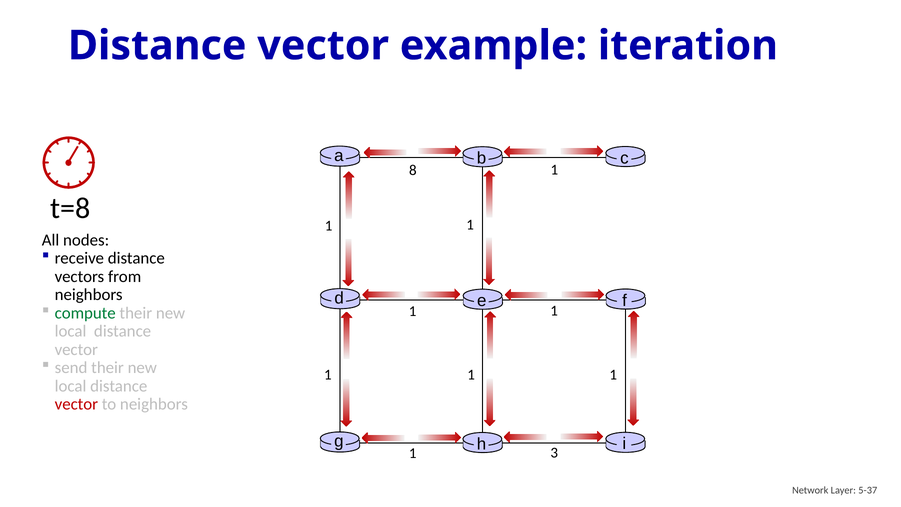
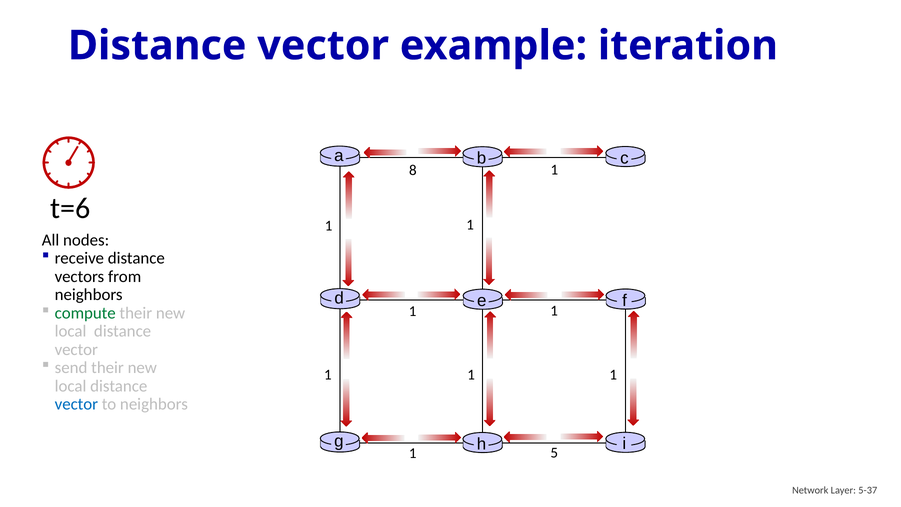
t=8: t=8 -> t=6 (70, 208)
vector colour: red -> blue (76, 404)
3: 3 -> 5 (554, 453)
